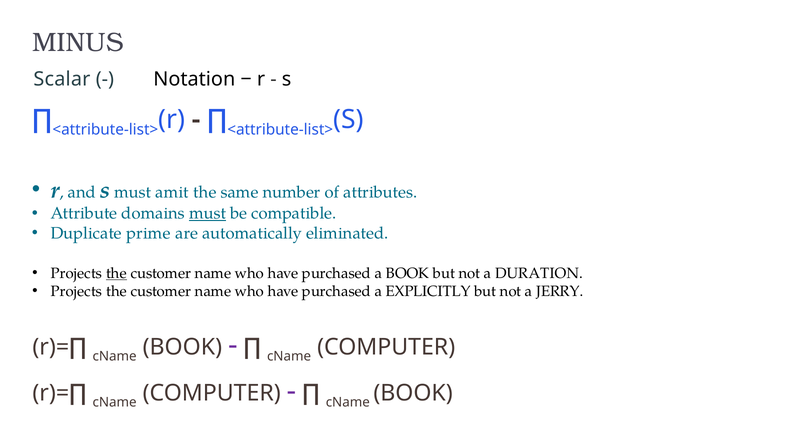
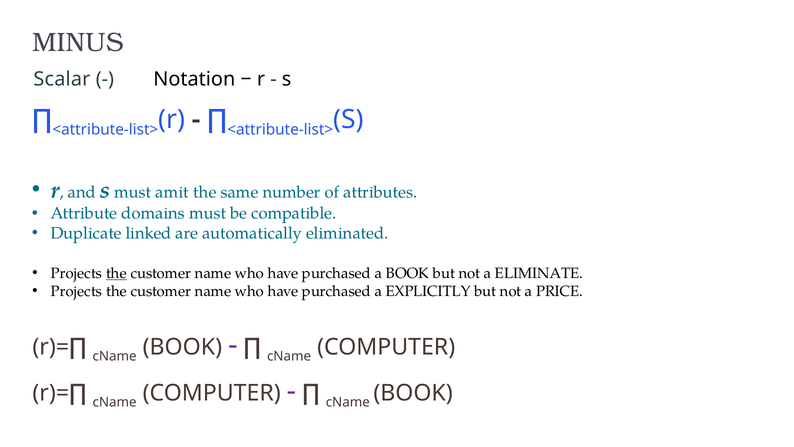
must underline: present -> none (208, 213)
prime: prime -> linked (149, 233)
DURATION: DURATION -> ELIMINATE (539, 273)
JERRY: JERRY -> PRICE (560, 291)
